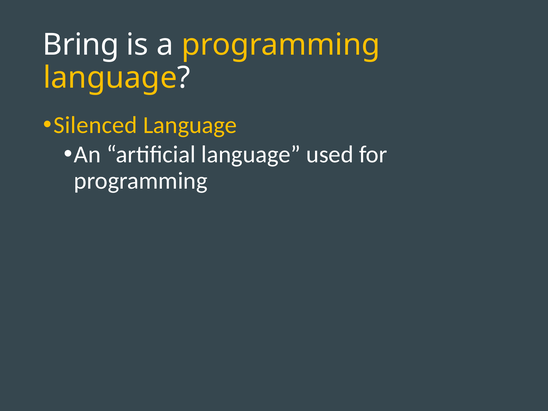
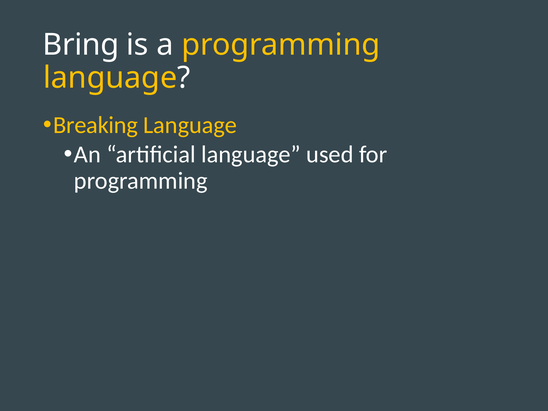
Silenced: Silenced -> Breaking (96, 125)
